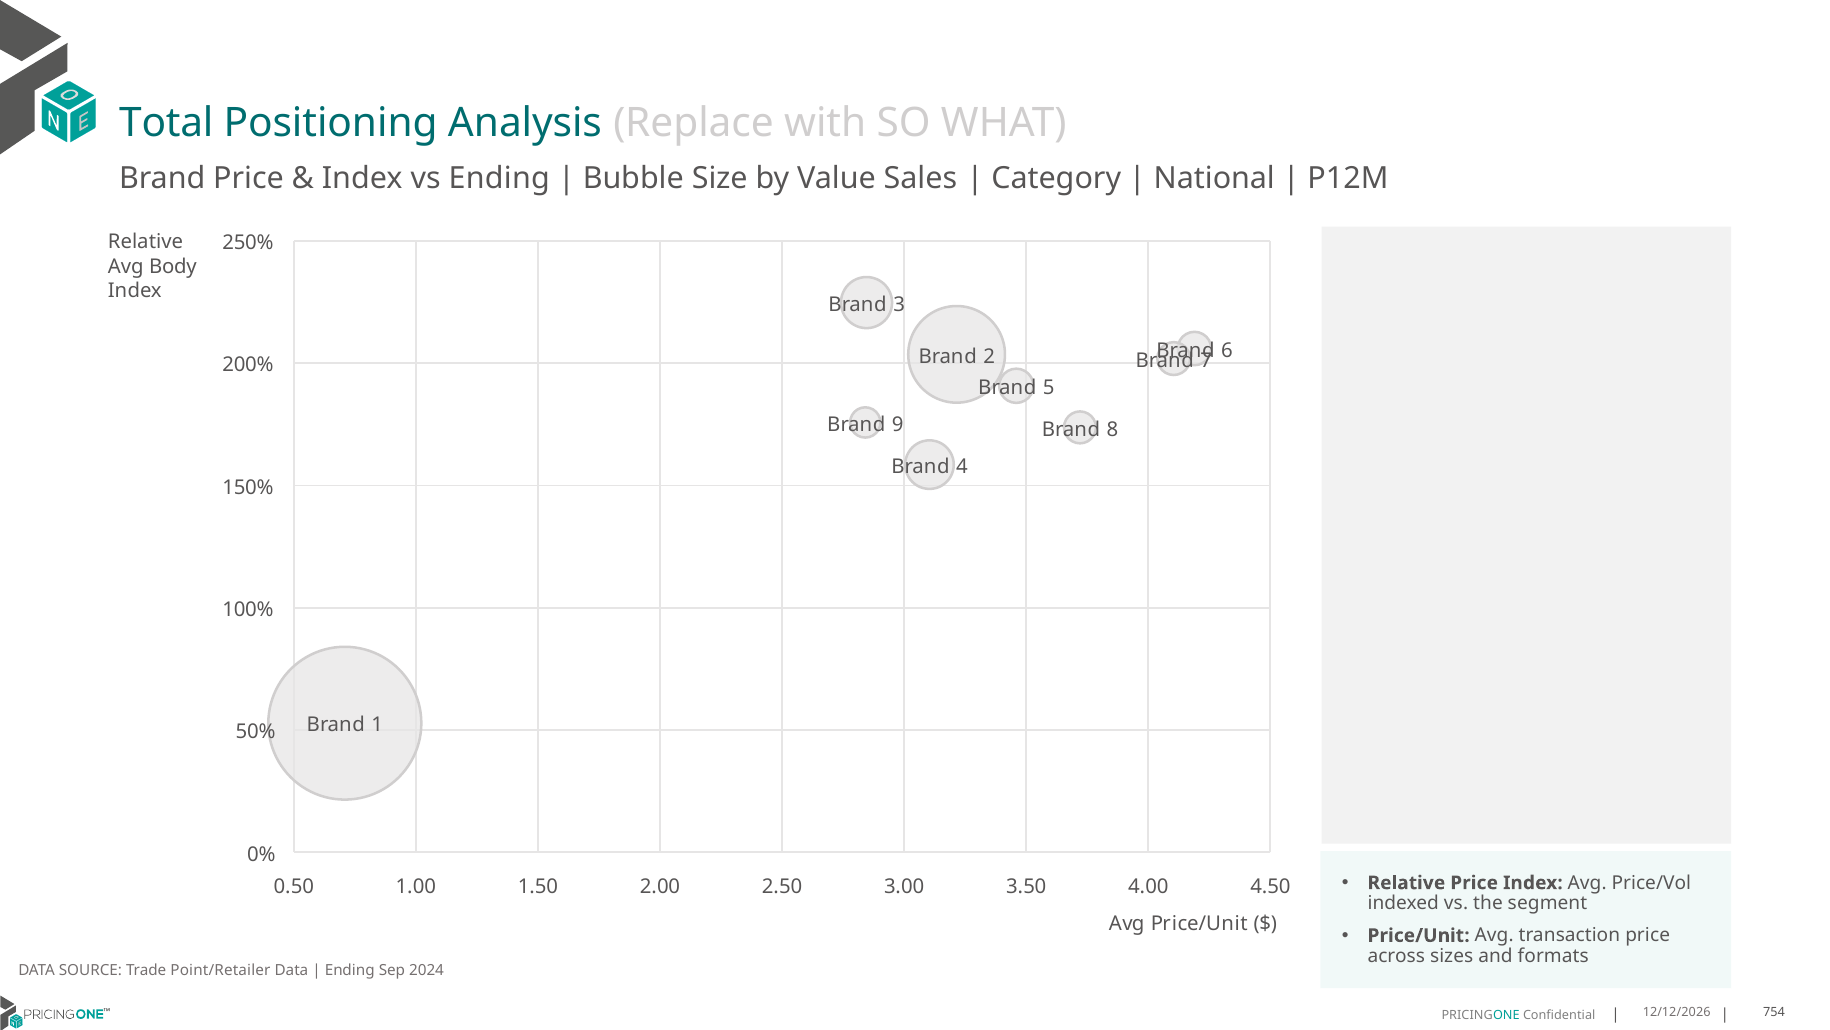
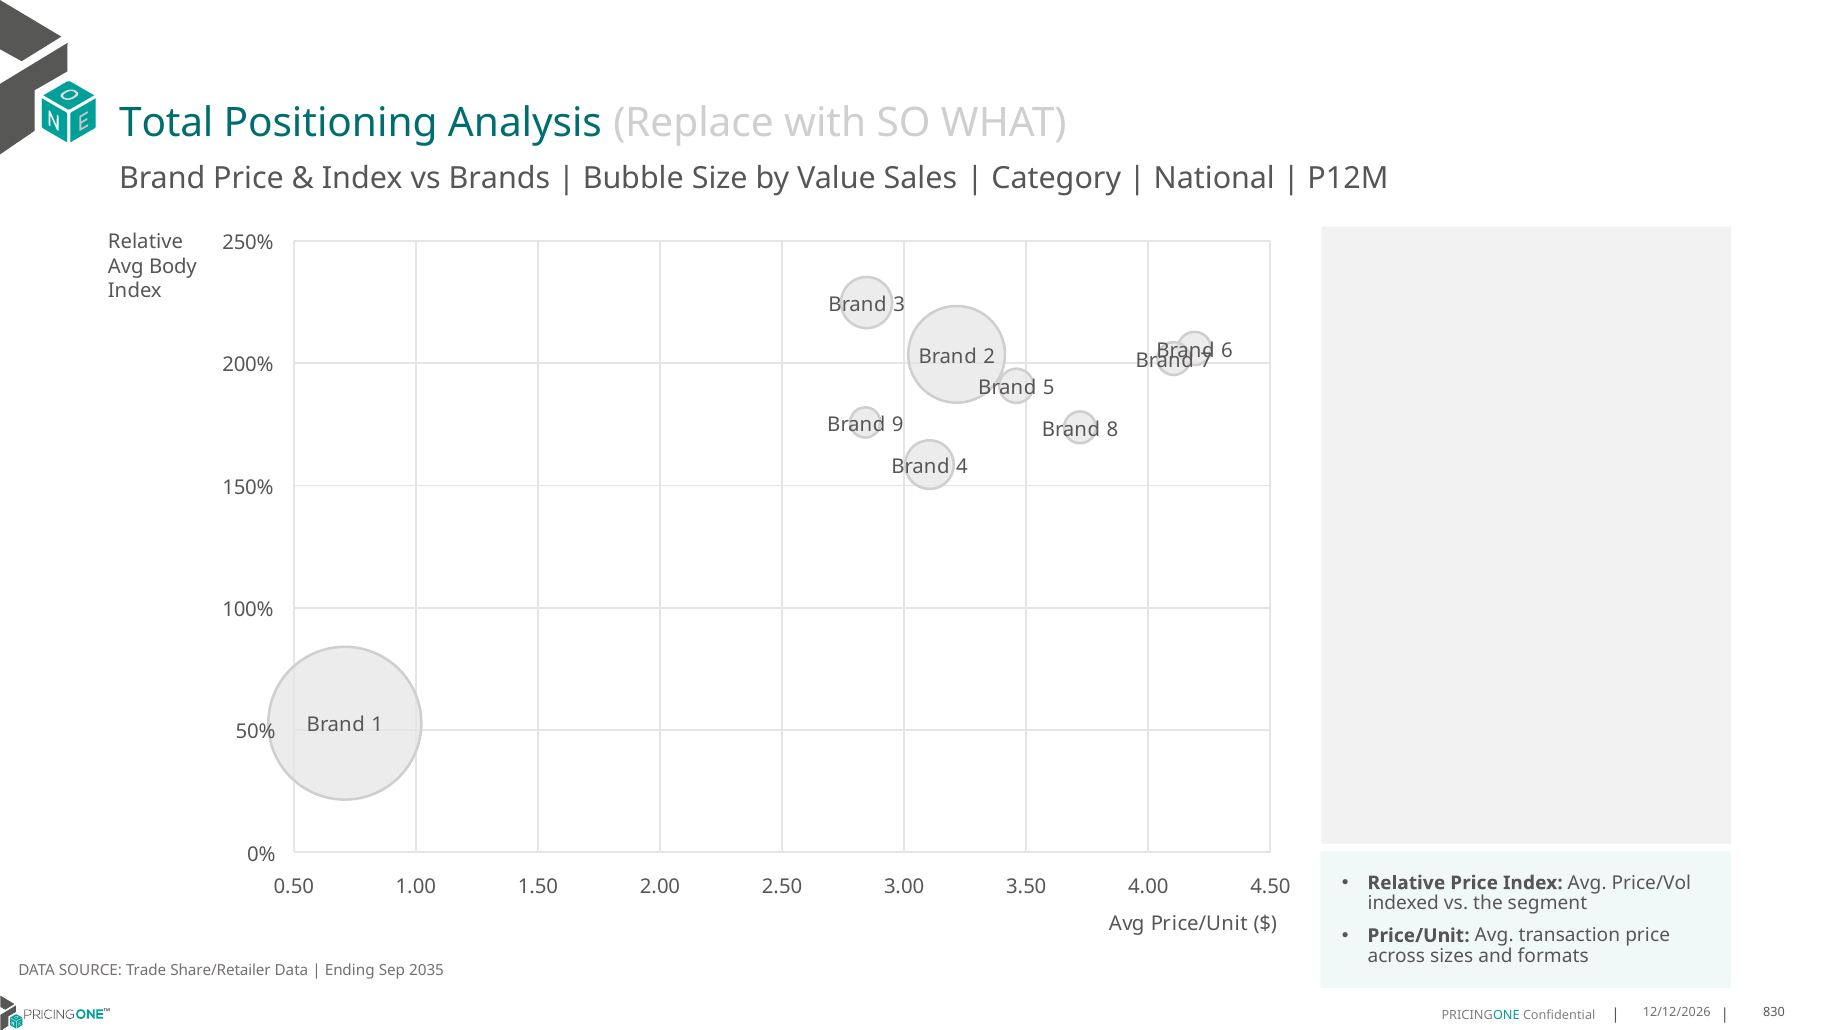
vs Ending: Ending -> Brands (499, 178)
Point/Retailer: Point/Retailer -> Share/Retailer (221, 970)
2024: 2024 -> 2035 (427, 970)
754: 754 -> 830 (1774, 1012)
